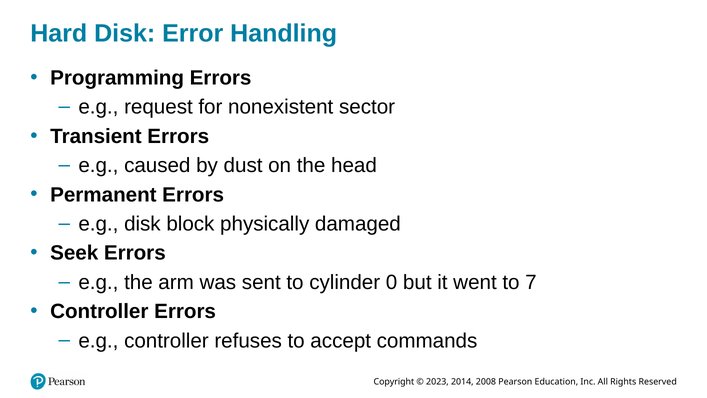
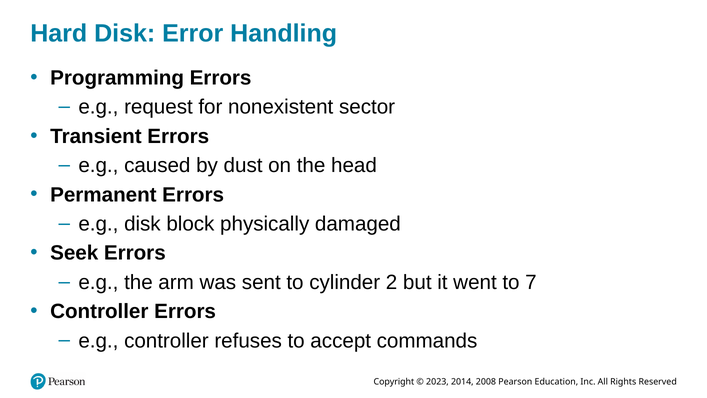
0: 0 -> 2 (392, 282)
